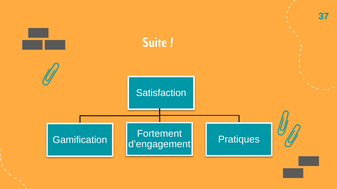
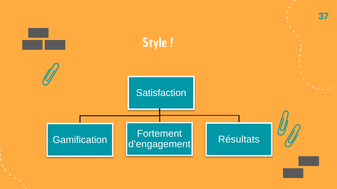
Suite: Suite -> Style (155, 43)
Pratiques: Pratiques -> Résultats (239, 140)
